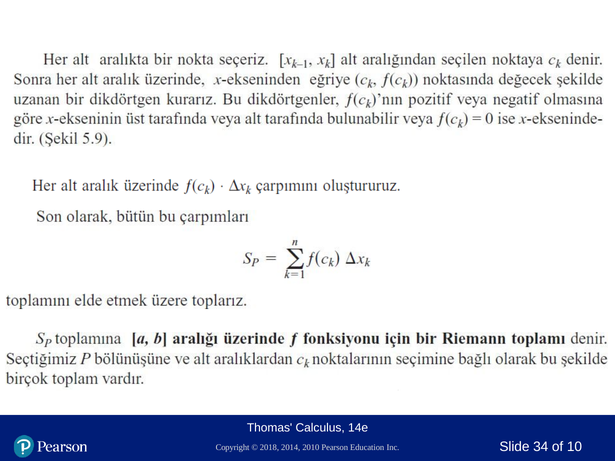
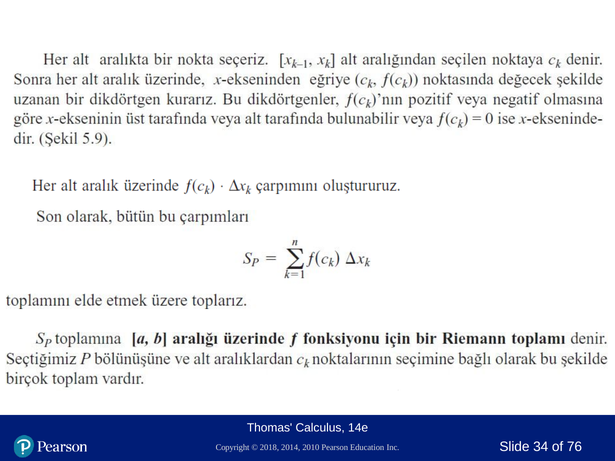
10: 10 -> 76 (574, 447)
